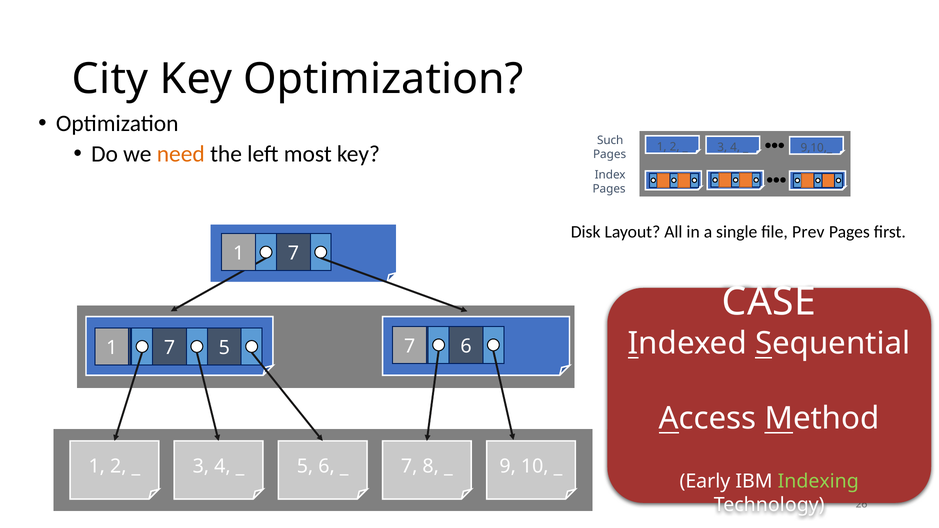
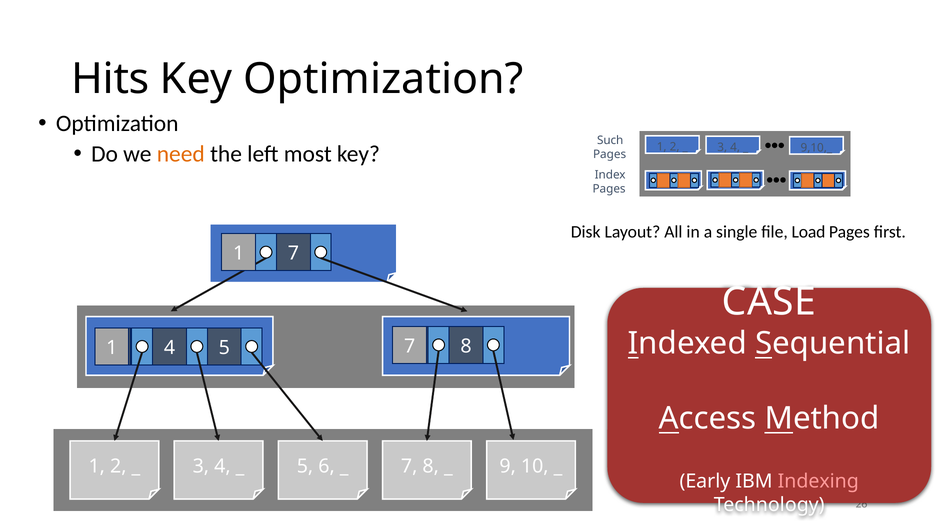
City: City -> Hits (110, 79)
Prev: Prev -> Load (809, 232)
7: 7 -> 4 (169, 348)
6: 6 -> 8 (466, 346)
Indexing colour: light green -> pink (818, 481)
